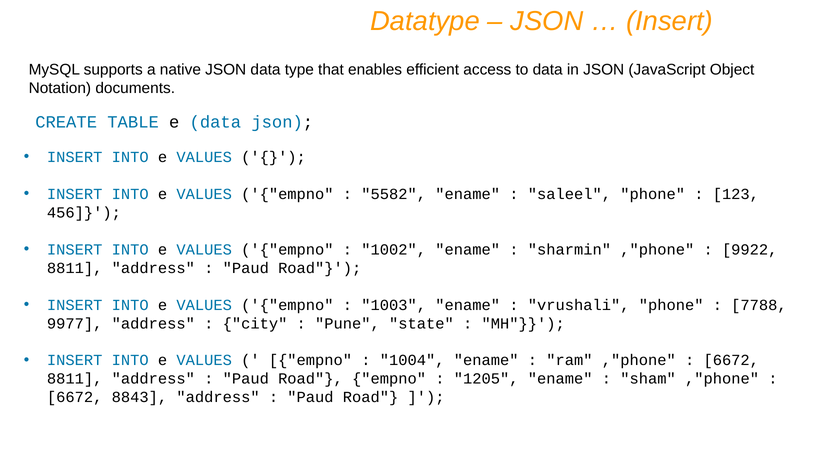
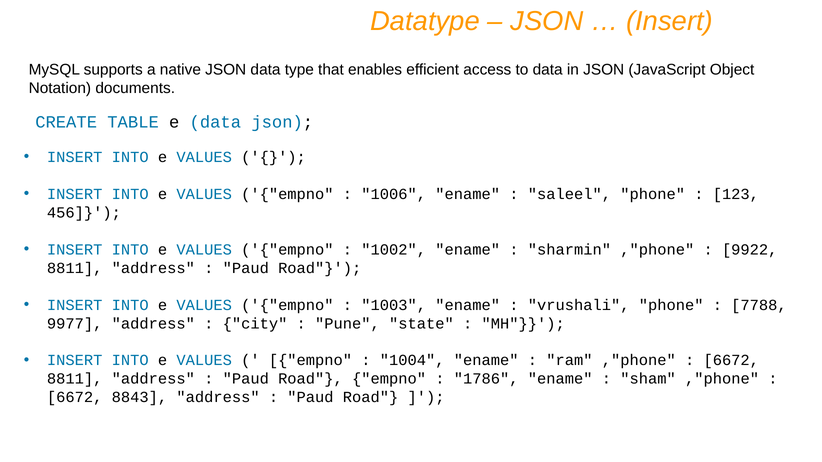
5582: 5582 -> 1006 (394, 194)
1205: 1205 -> 1786 (486, 379)
